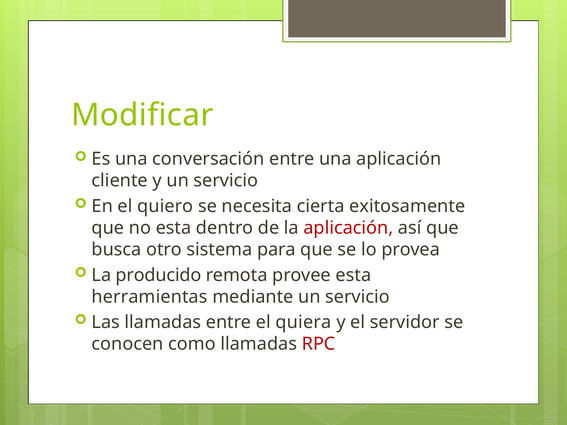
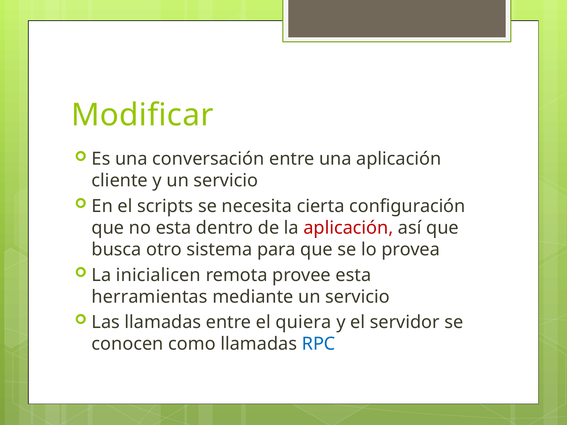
quiero: quiero -> scripts (165, 206)
exitosamente: exitosamente -> configuración (407, 206)
producido: producido -> inicialicen (158, 275)
RPC colour: red -> blue (319, 344)
